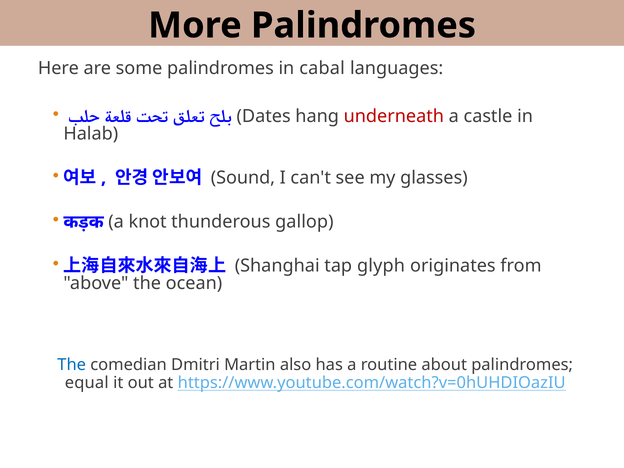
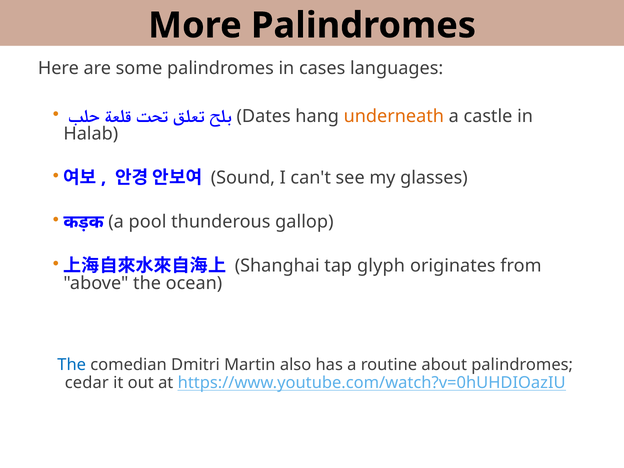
cabal: cabal -> cases (322, 68)
underneath colour: red -> orange (394, 116)
knot: knot -> pool (148, 222)
equal: equal -> cedar (87, 383)
